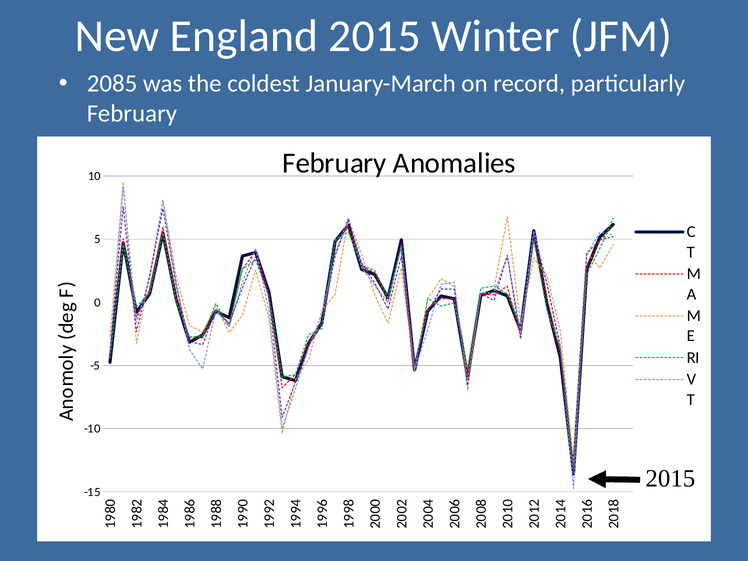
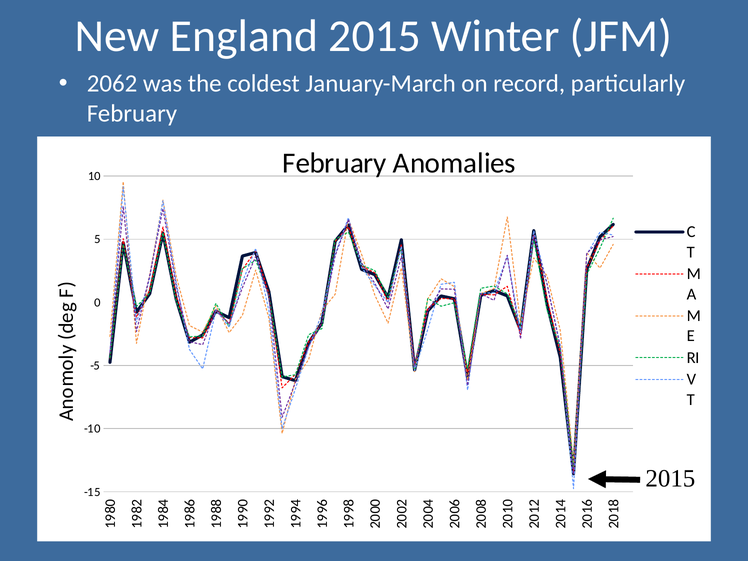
2085: 2085 -> 2062 (112, 84)
